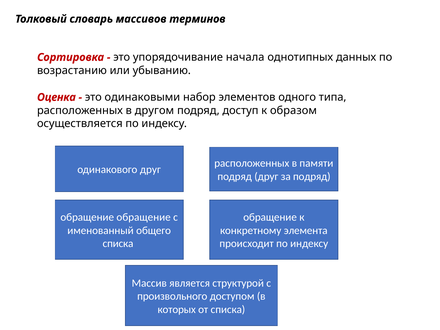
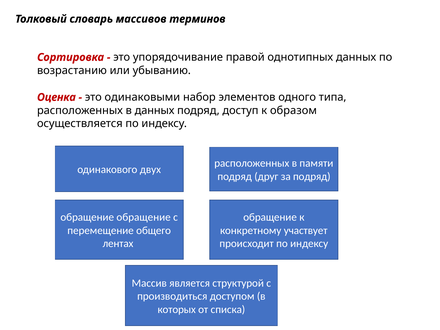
начала: начала -> правой (245, 57)
в другом: другом -> данных (155, 110)
одинакового друг: друг -> двух (150, 170)
именованный: именованный -> перемещение (101, 230)
элемента: элемента -> участвует (306, 230)
списка: списка -> лентах (118, 244)
произвольного: произвольного -> производиться (172, 296)
